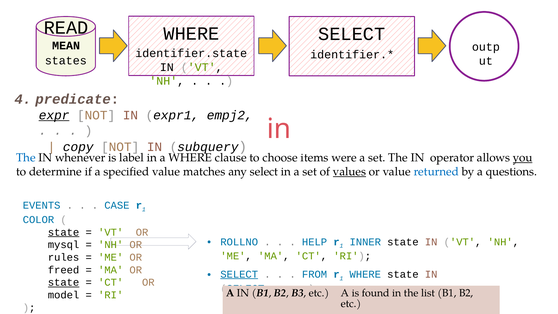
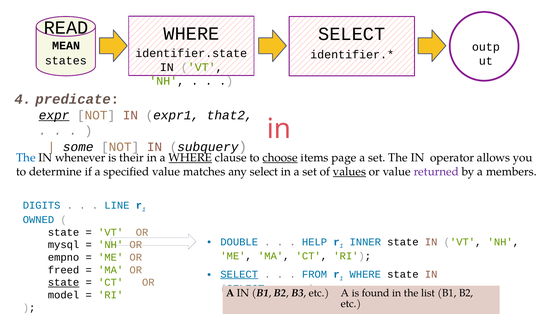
empj2: empj2 -> that2 (230, 115)
copy: copy -> some (78, 147)
label: label -> their (132, 158)
WHERE underline: none -> present (190, 158)
choose underline: none -> present (280, 158)
were: were -> page (344, 158)
you underline: present -> none (523, 158)
returned colour: blue -> purple (436, 172)
questions: questions -> members (511, 172)
EVENTS: EVENTS -> DIGITS (42, 205)
CASE: CASE -> LINE (117, 205)
COLOR: COLOR -> OWNED (38, 220)
state underline: present -> none (64, 232)
ROLLNO: ROLLNO -> DOUBLE (239, 242)
rules: rules -> empno (64, 257)
